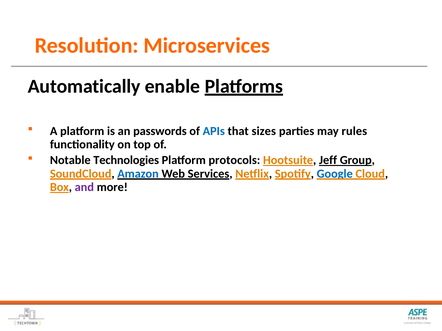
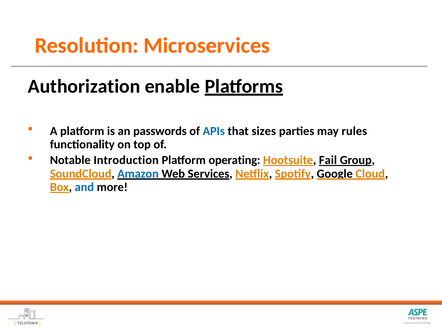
Automatically: Automatically -> Authorization (84, 86)
Technologies: Technologies -> Introduction (126, 160)
protocols: protocols -> operating (234, 160)
Jeff: Jeff -> Fail (328, 160)
Google colour: blue -> black (335, 174)
and colour: purple -> blue (84, 188)
